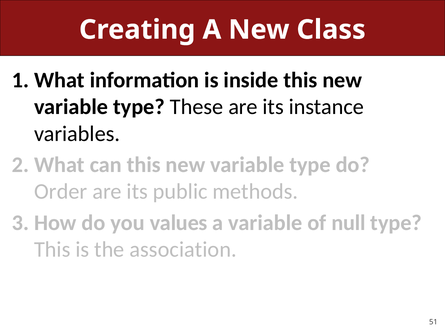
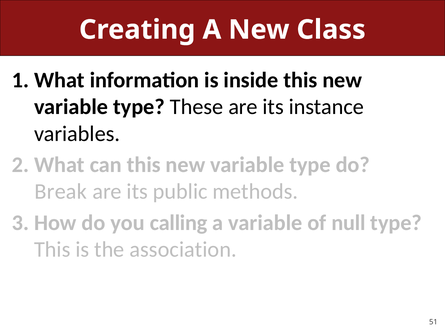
Order: Order -> Break (61, 191)
values: values -> calling (179, 223)
